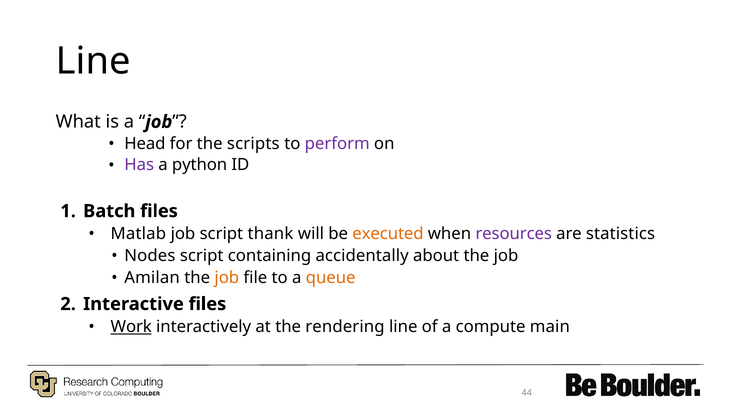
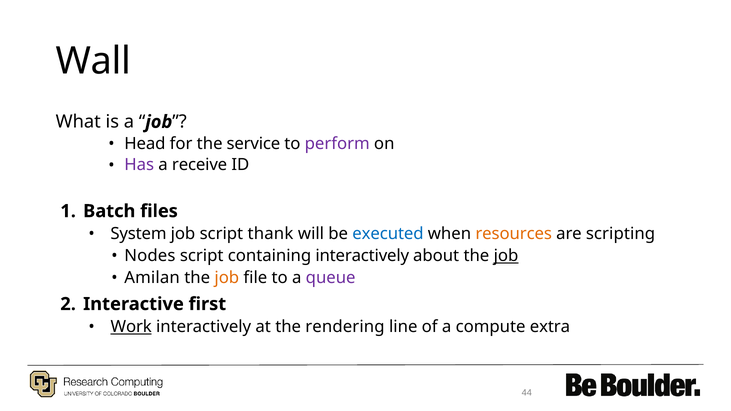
Line: Line -> Wall (93, 61)
scripts: scripts -> service (253, 144)
python: python -> receive (200, 165)
Matlab: Matlab -> System (139, 234)
executed colour: orange -> blue (388, 234)
resources colour: purple -> orange (514, 234)
statistics: statistics -> scripting (621, 234)
containing accidentally: accidentally -> interactively (362, 256)
job underline: none -> present (506, 256)
queue colour: orange -> purple (331, 278)
Interactive files: files -> first (207, 304)
main: main -> extra (550, 327)
